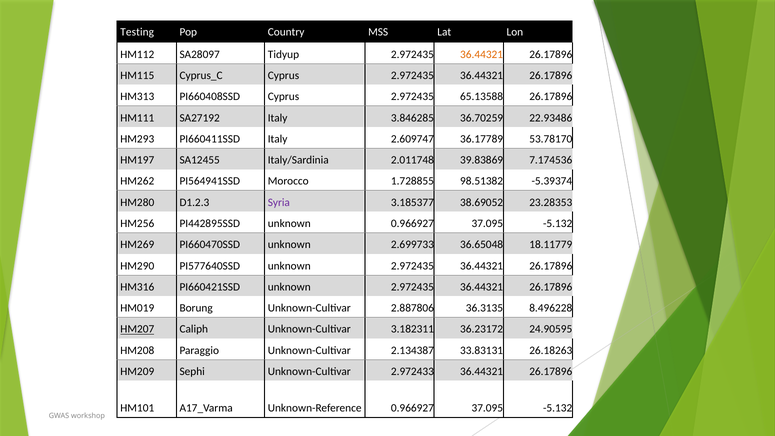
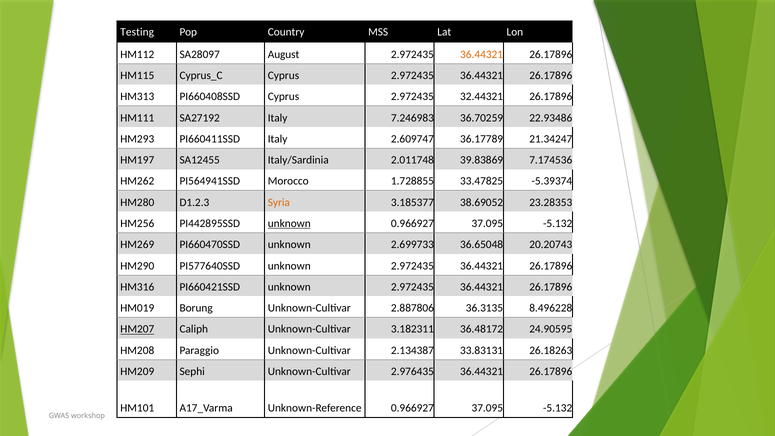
Tidyup: Tidyup -> August (284, 54)
65.13588: 65.13588 -> 32.44321 (482, 97)
3.846285: 3.846285 -> 7.246983 (412, 118)
53.78170: 53.78170 -> 21.34247 (551, 139)
98.51382: 98.51382 -> 33.47825 (482, 181)
Syria colour: purple -> orange (279, 202)
unknown underline: none -> present (289, 223)
18.11779: 18.11779 -> 20.20743 (551, 245)
36.23172: 36.23172 -> 36.48172 (482, 329)
2.972433: 2.972433 -> 2.976435 (412, 371)
